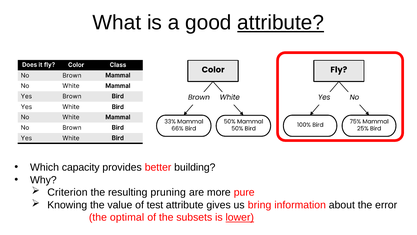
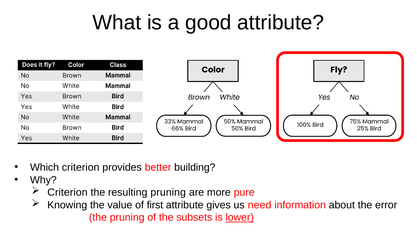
attribute underline: present -> none (281, 23)
Which capacity: capacity -> criterion (81, 167)
test: test -> first (155, 205)
bring: bring -> need (260, 205)
the optimal: optimal -> pruning (127, 217)
